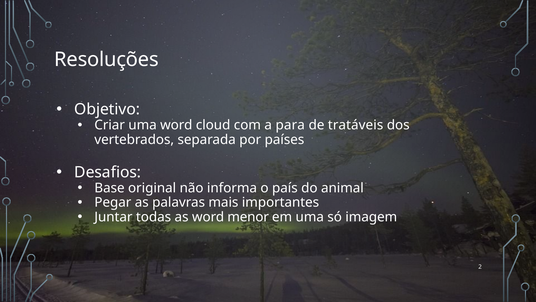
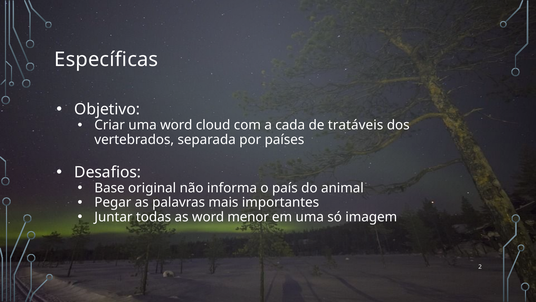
Resoluções: Resoluções -> Específicas (106, 60)
para: para -> cada (290, 125)
